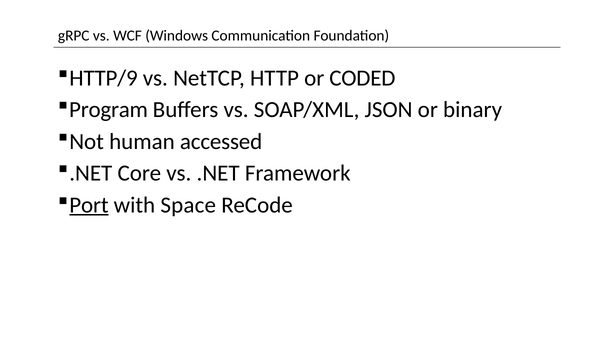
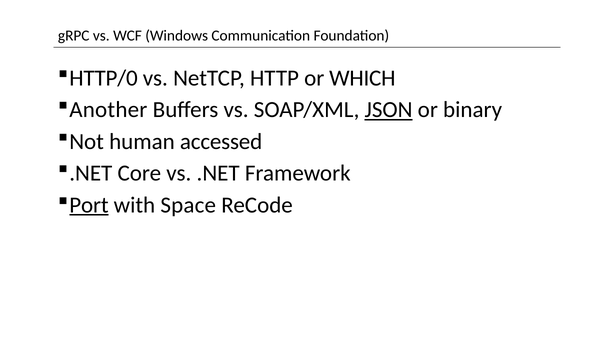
HTTP/9: HTTP/9 -> HTTP/0 (104, 78)
CODED: CODED -> WHICH (362, 78)
Program: Program -> Another (108, 110)
JSON underline: none -> present (389, 110)
